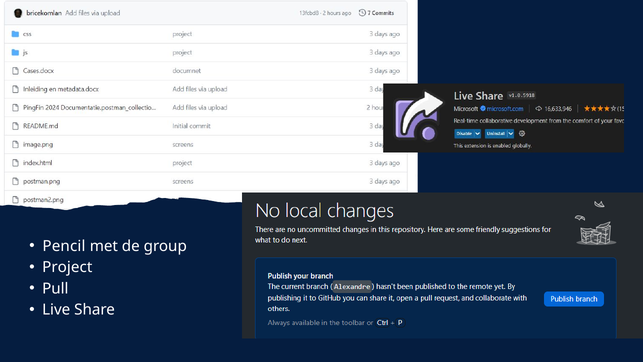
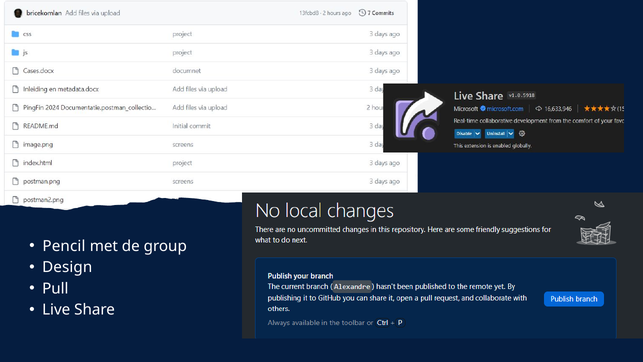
Project: Project -> Design (67, 267)
